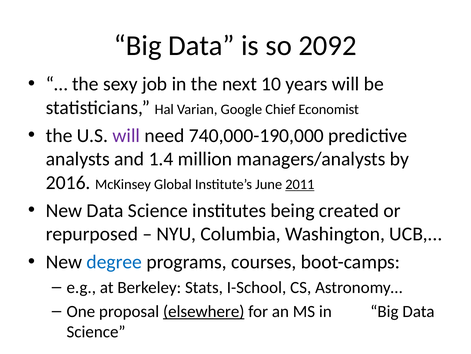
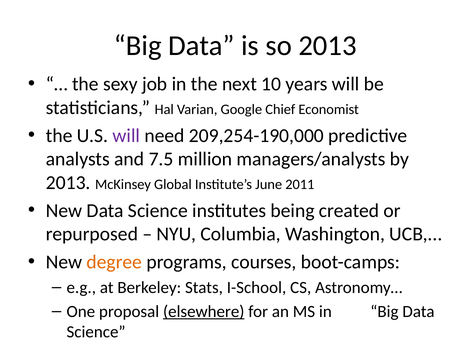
so 2092: 2092 -> 2013 (328, 46)
740,000-190,000: 740,000-190,000 -> 209,254-190,000 (256, 135)
1.4: 1.4 -> 7.5 (161, 159)
2016: 2016 -> 2013 (68, 182)
2011 underline: present -> none (300, 184)
degree colour: blue -> orange (114, 261)
